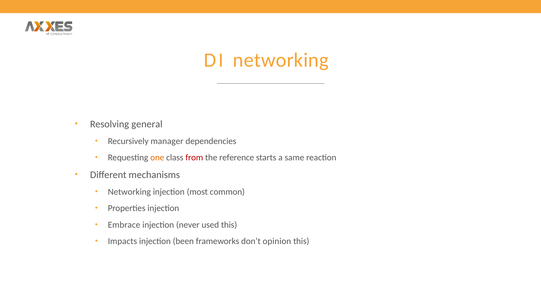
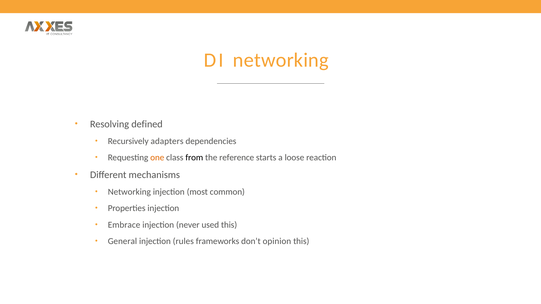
general: general -> defined (147, 124)
manager: manager -> adapters (167, 141)
from colour: red -> black (194, 158)
same: same -> loose (294, 158)
Impacts: Impacts -> General (122, 241)
been: been -> rules (183, 241)
